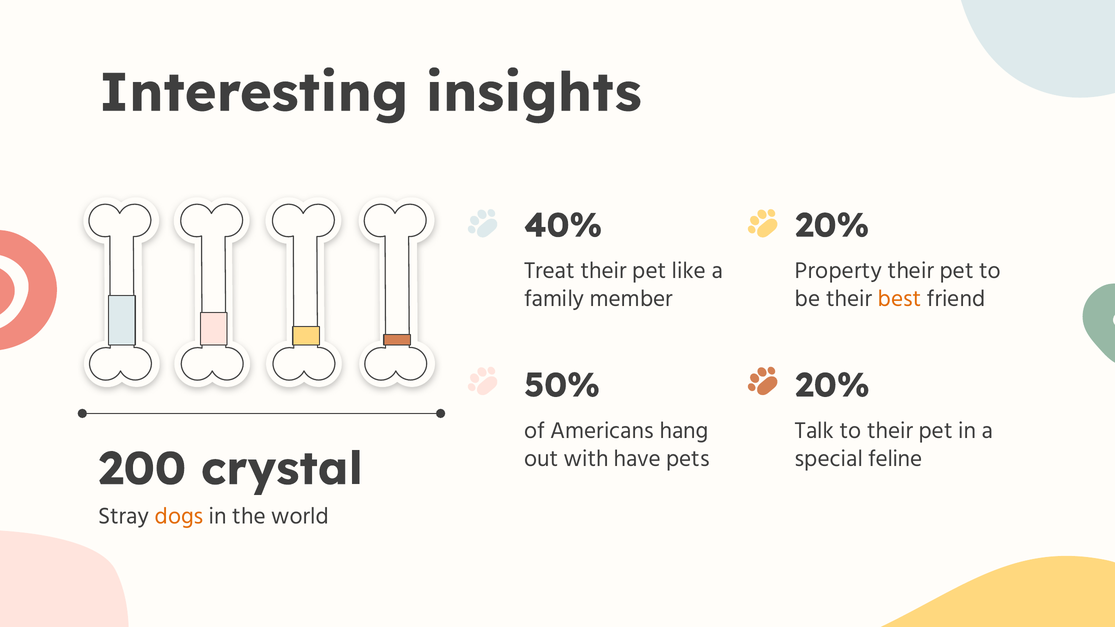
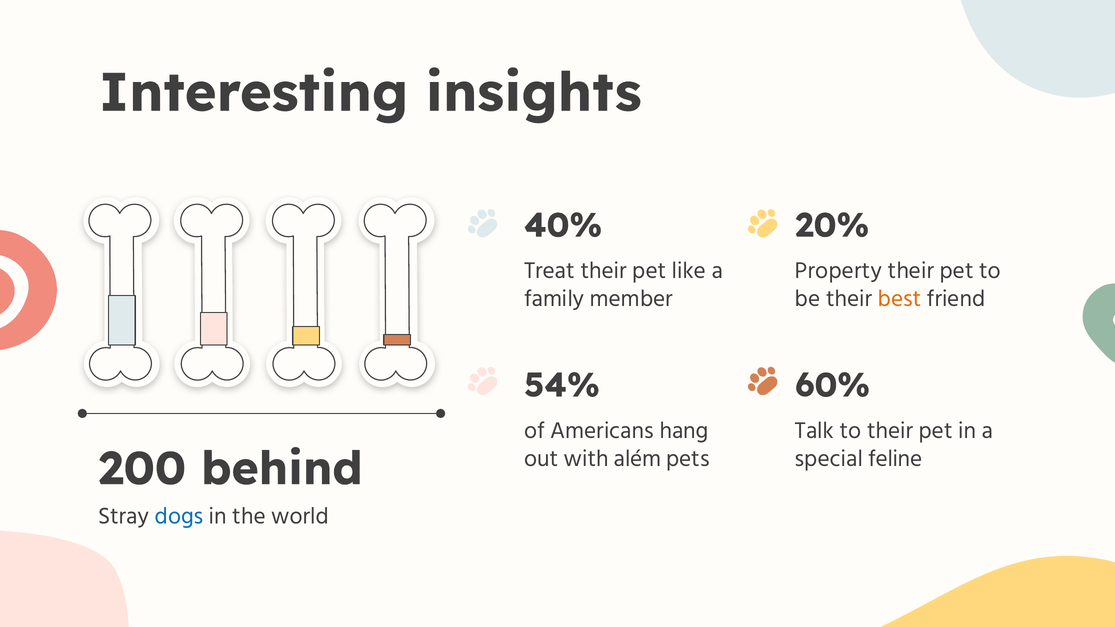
50%: 50% -> 54% (562, 386)
20%: 20% -> 60% (833, 386)
crystal: crystal -> behind (282, 469)
have: have -> além (638, 459)
dogs colour: orange -> blue (179, 516)
